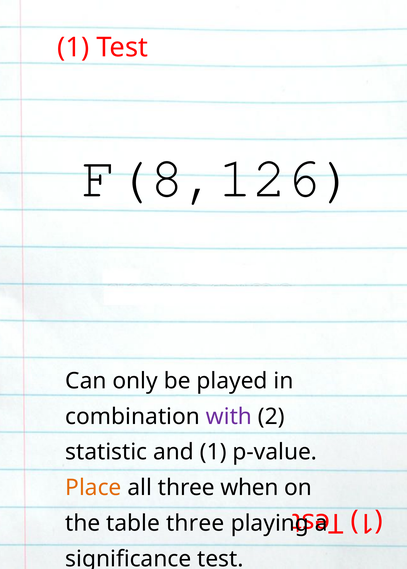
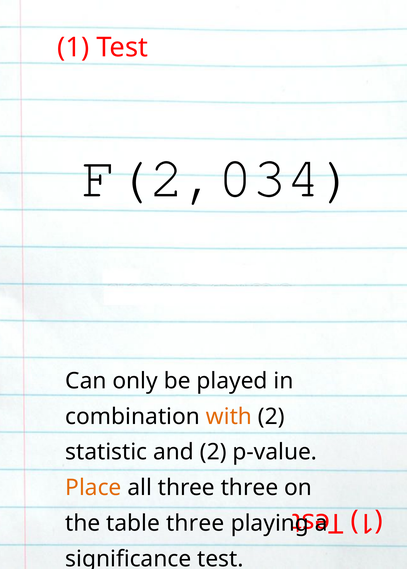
F(8,126: F(8,126 -> F(2,034 (218, 177)
with colour: purple -> orange (229, 416)
and 1: 1 -> 2 (213, 452)
three when: when -> three (249, 487)
